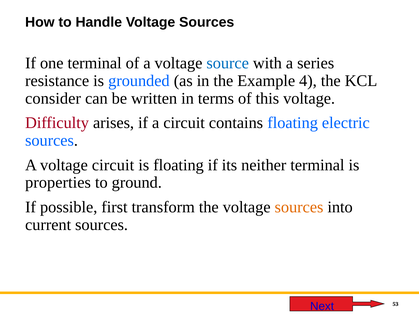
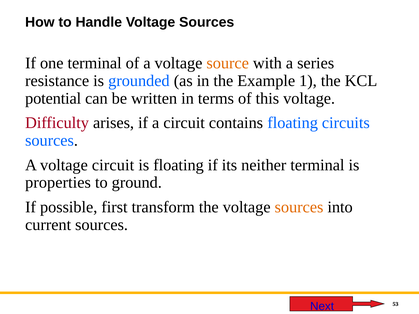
source colour: blue -> orange (228, 63)
4: 4 -> 1 (308, 81)
consider: consider -> potential (53, 98)
electric: electric -> circuits (346, 123)
